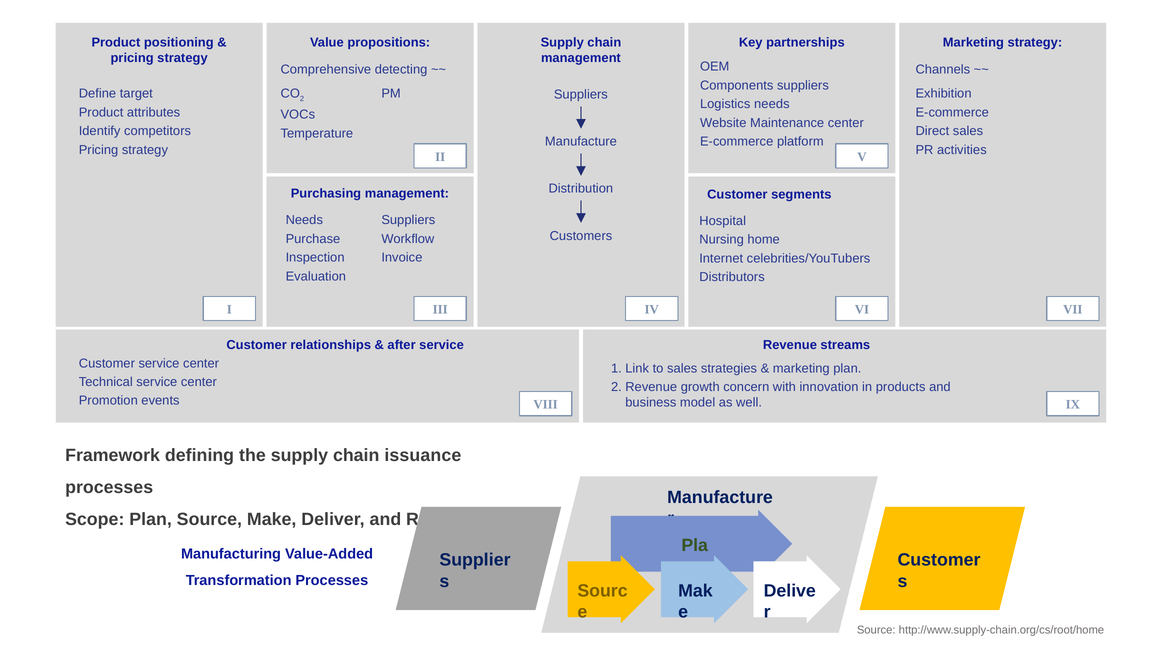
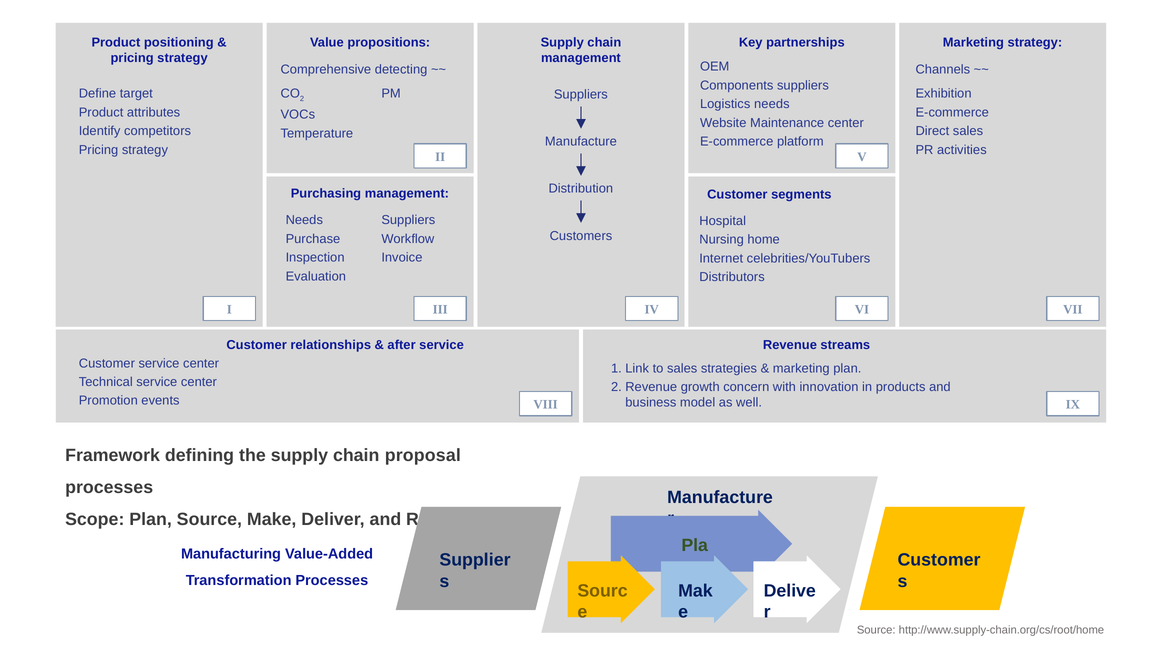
issuance: issuance -> proposal (423, 455)
